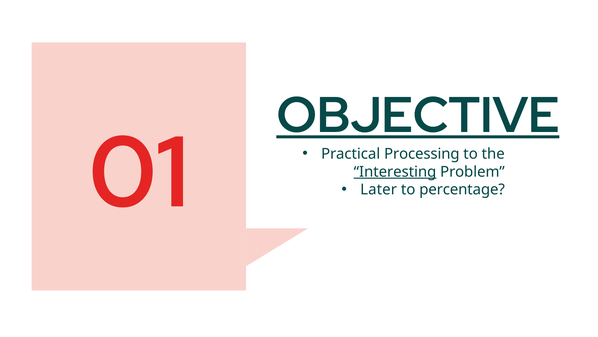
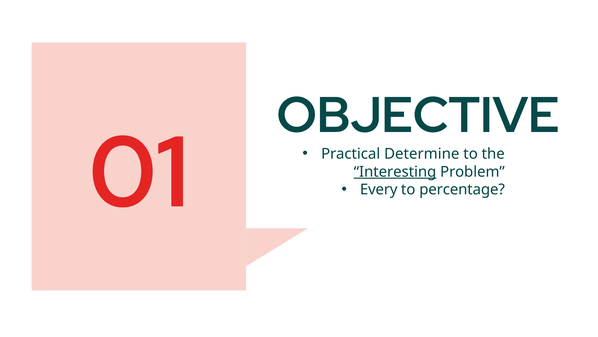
OBJECTIVE underline: present -> none (418, 115)
Processing: Processing -> Determine (422, 153)
Later: Later -> Every (379, 189)
